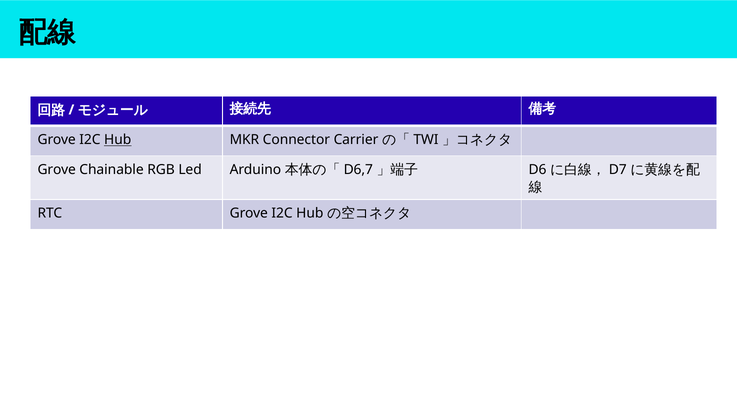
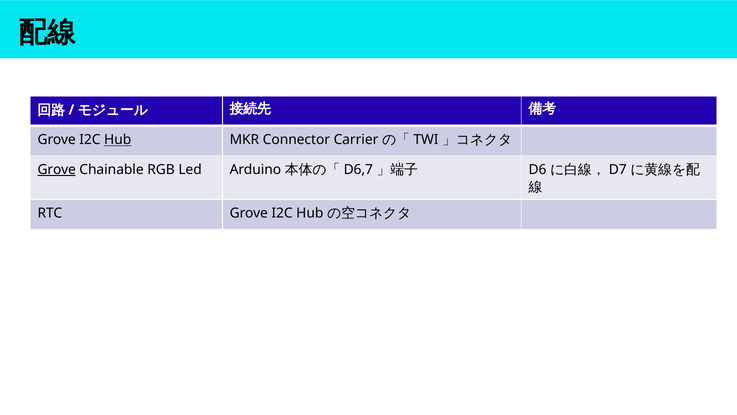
Grove underline: none -> present (57, 170)
